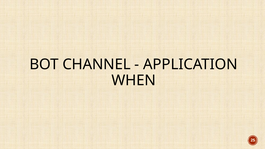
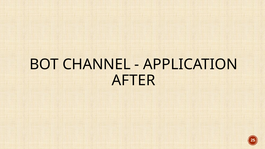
WHEN: WHEN -> AFTER (134, 80)
